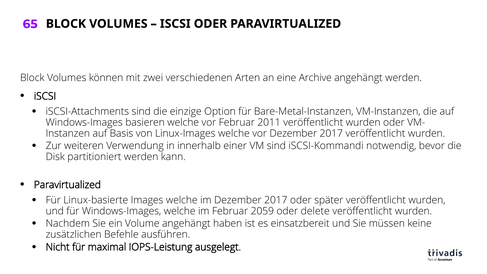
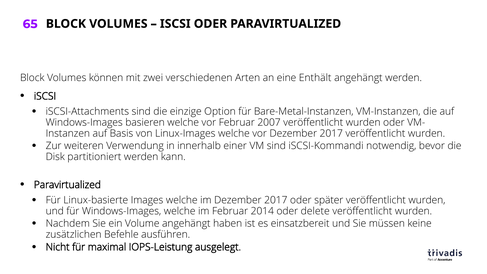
Archive: Archive -> Enthält (315, 78)
2011: 2011 -> 2007 (269, 122)
2059: 2059 -> 2014 (262, 211)
